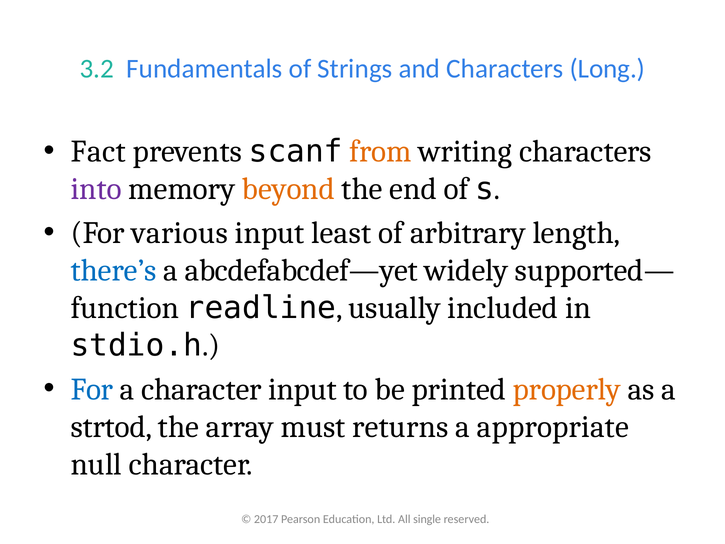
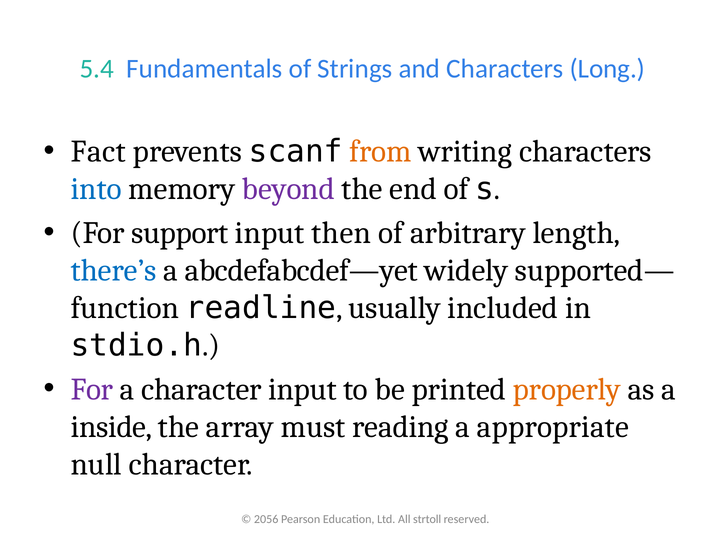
3.2: 3.2 -> 5.4 (97, 69)
into colour: purple -> blue (96, 189)
beyond colour: orange -> purple (288, 189)
various: various -> support (180, 233)
least: least -> then (341, 233)
For colour: blue -> purple (92, 389)
strtod: strtod -> inside (112, 427)
returns: returns -> reading (401, 427)
2017: 2017 -> 2056 (266, 519)
single: single -> strtoll (427, 519)
